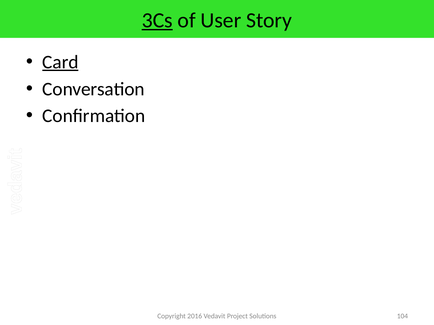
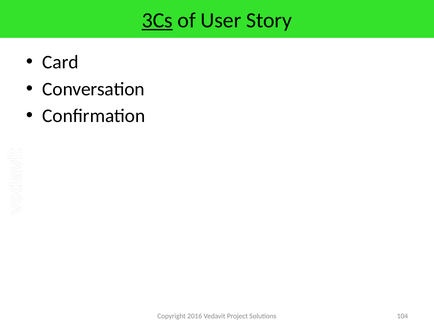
Card underline: present -> none (60, 62)
